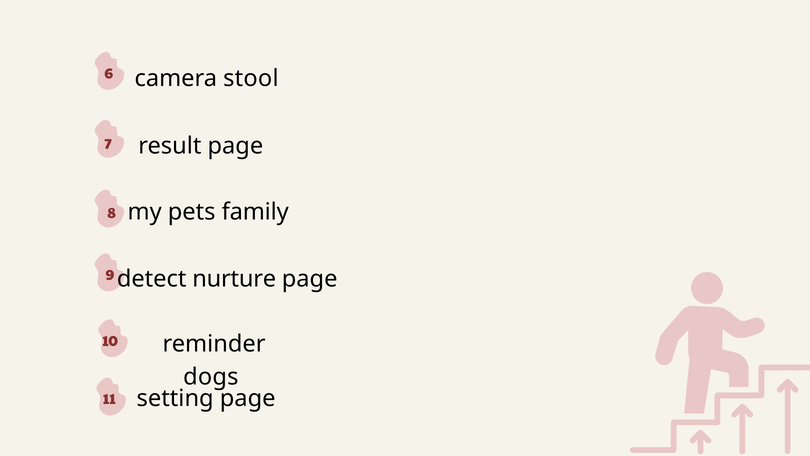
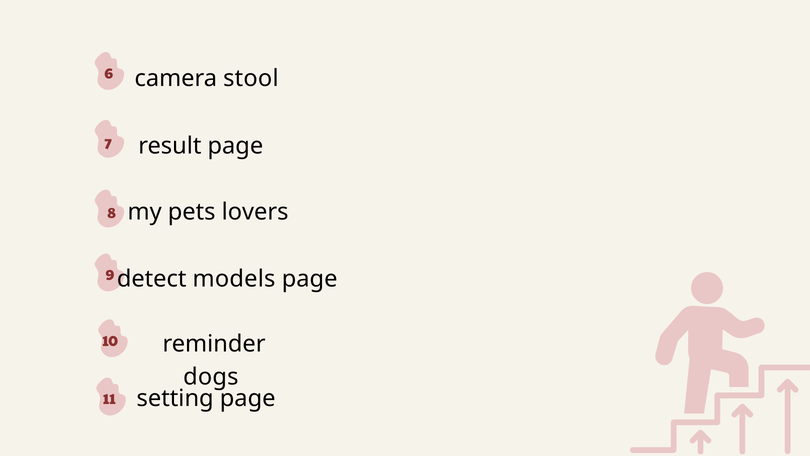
family: family -> lovers (255, 212)
nurture: nurture -> models (234, 279)
